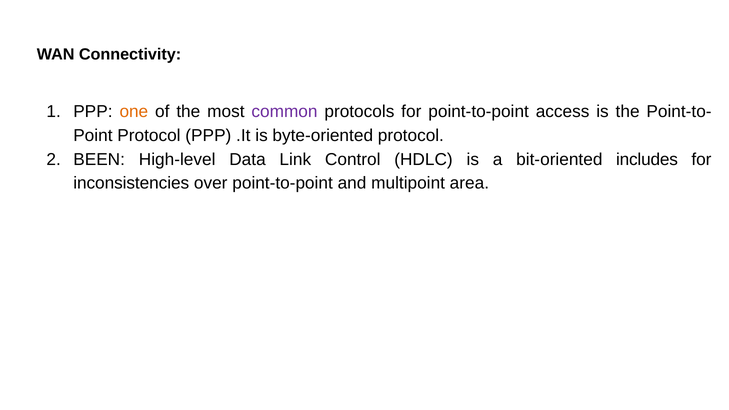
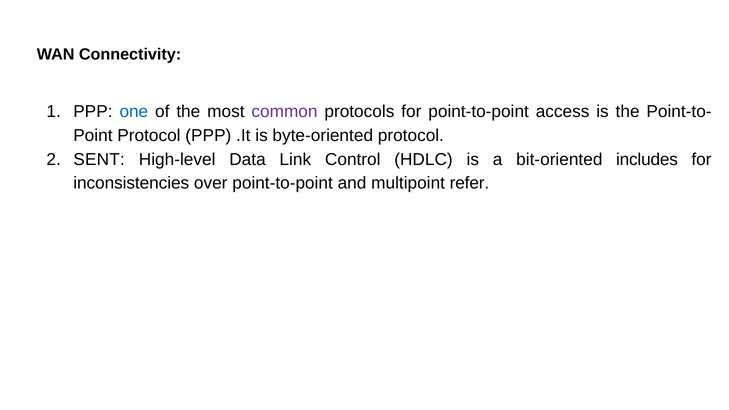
one colour: orange -> blue (134, 112)
BEEN: BEEN -> SENT (99, 159)
area: area -> refer (469, 183)
